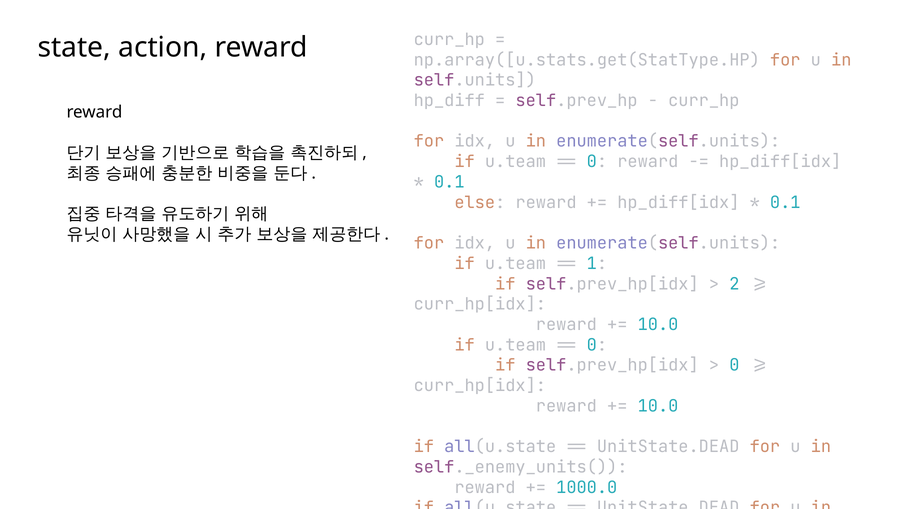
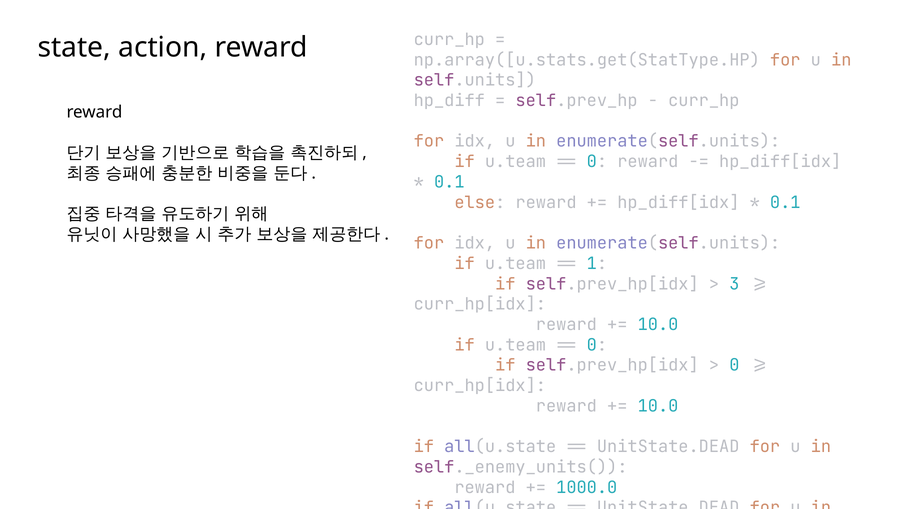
2: 2 -> 3 (734, 284)
